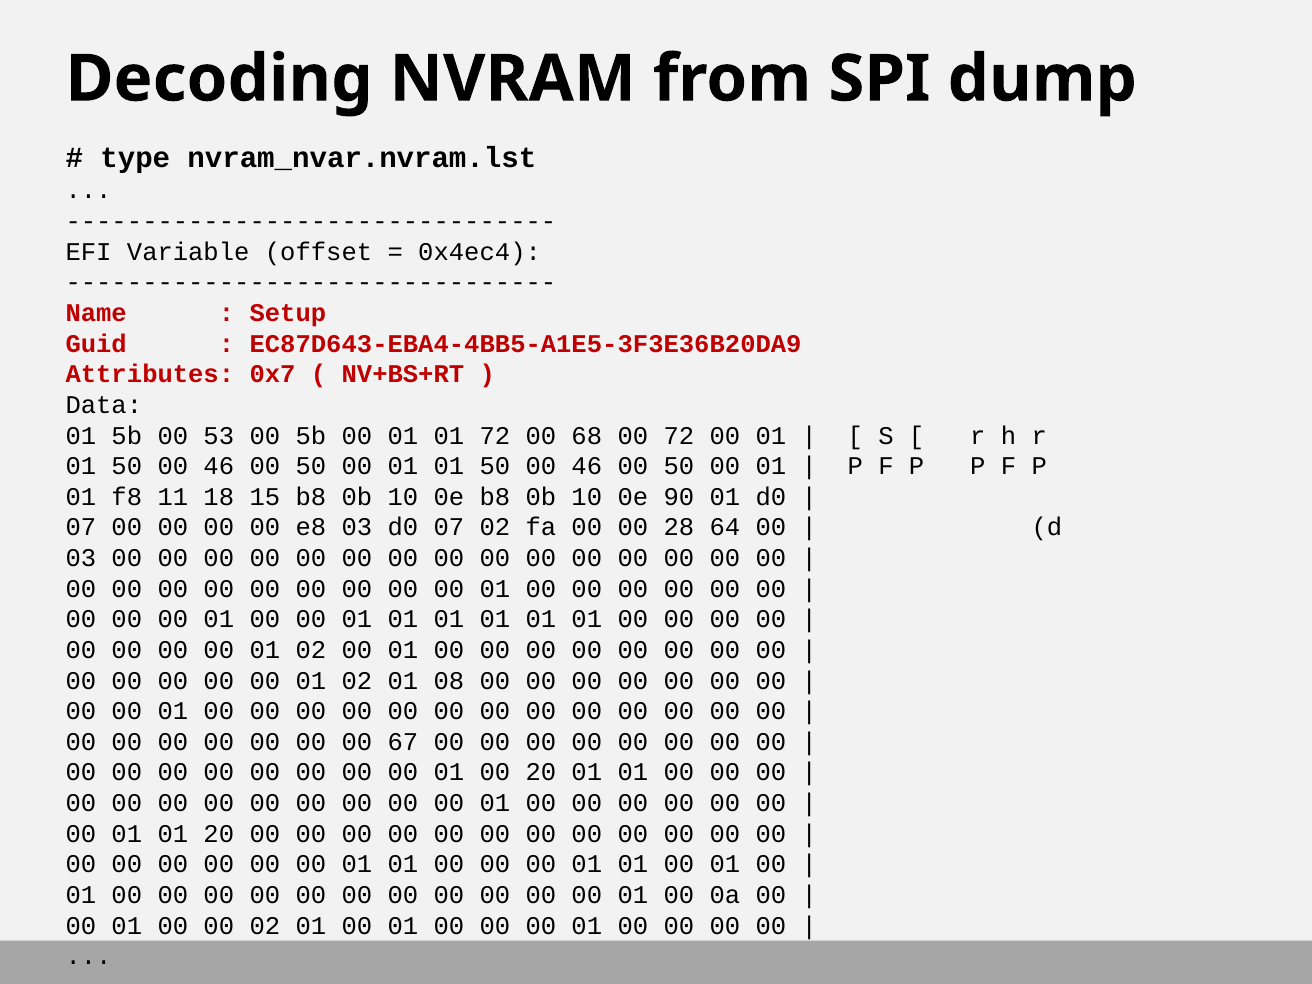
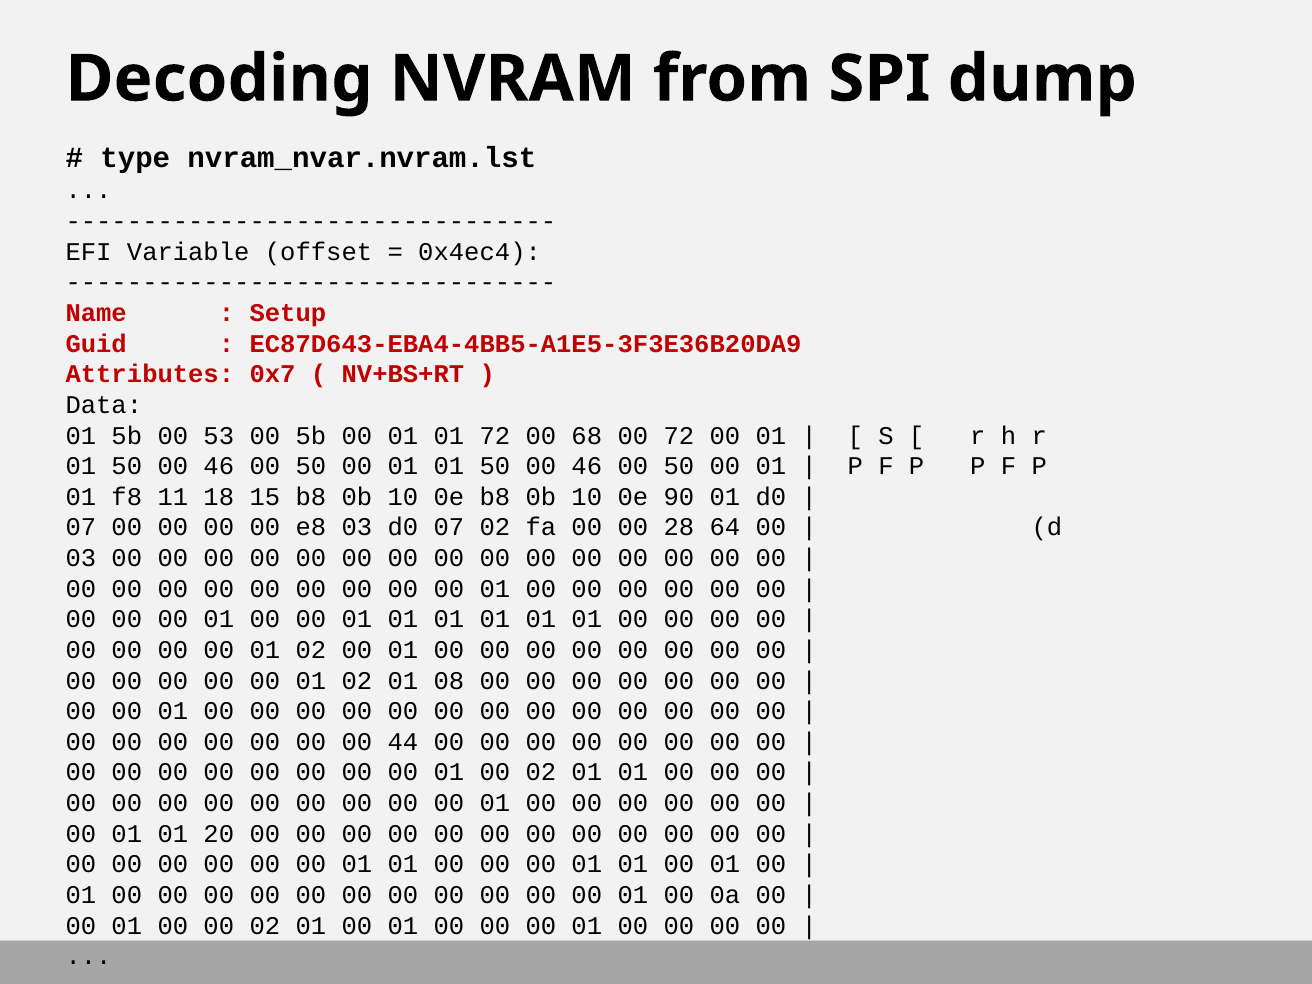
67: 67 -> 44 (403, 742)
01 00 20: 20 -> 02 (541, 773)
